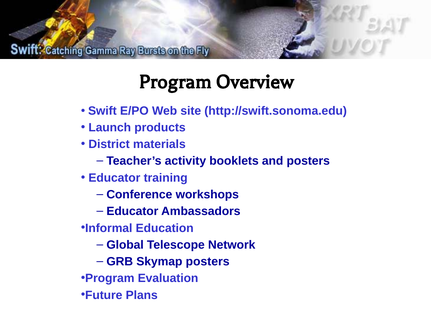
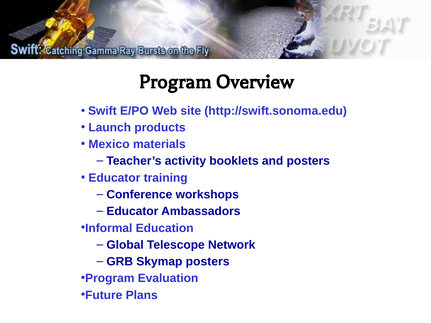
District: District -> Mexico (109, 144)
